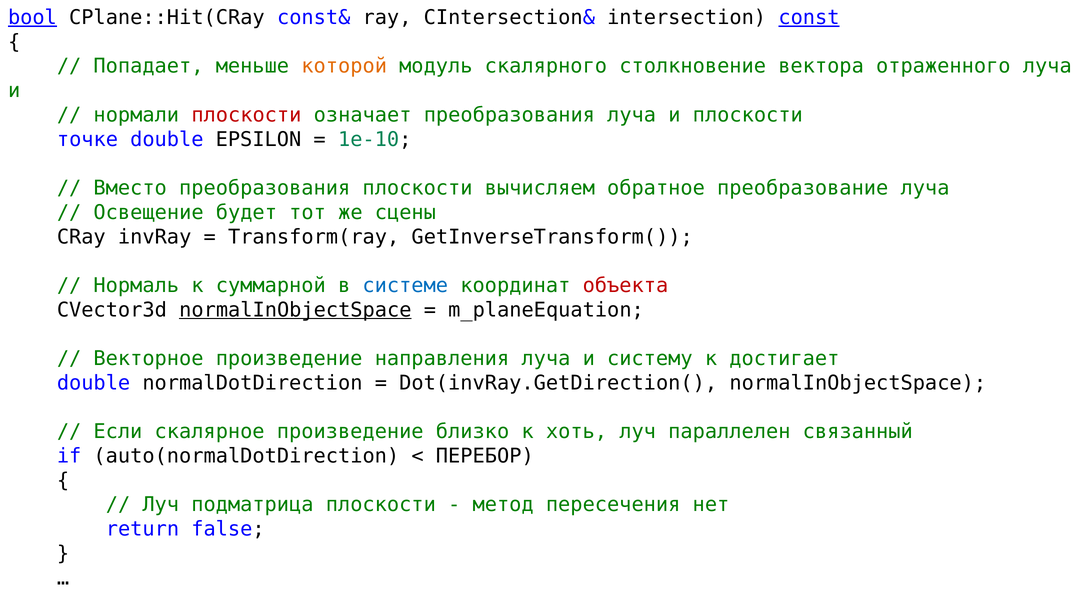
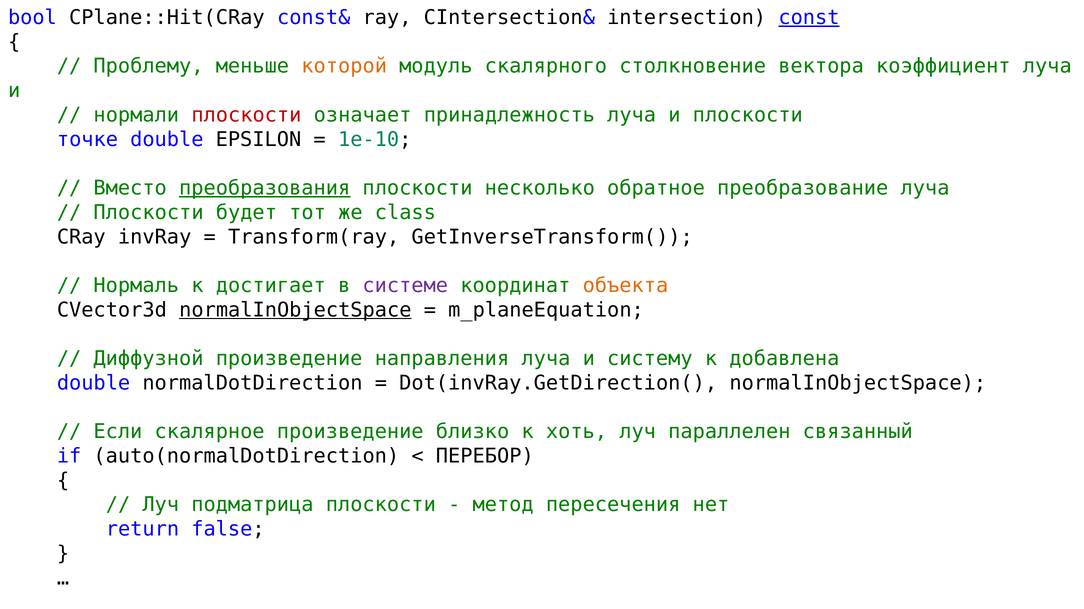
bool underline: present -> none (32, 18)
Попадает: Попадает -> Проблему (148, 66)
отраженного: отраженного -> коэффициент (943, 66)
означает преобразования: преобразования -> принадлежность (509, 115)
преобразования underline: none -> present (265, 188)
вычисляем: вычисляем -> несколько (540, 188)
Освещение: Освещение -> Плоскости (149, 213)
сцены: сцены -> class (405, 213)
суммарной: суммарной -> достигает (271, 286)
системе colour: blue -> purple (405, 286)
объекта colour: red -> orange (625, 286)
Векторное: Векторное -> Диффузной (148, 359)
достигает: достигает -> добавлена (784, 359)
